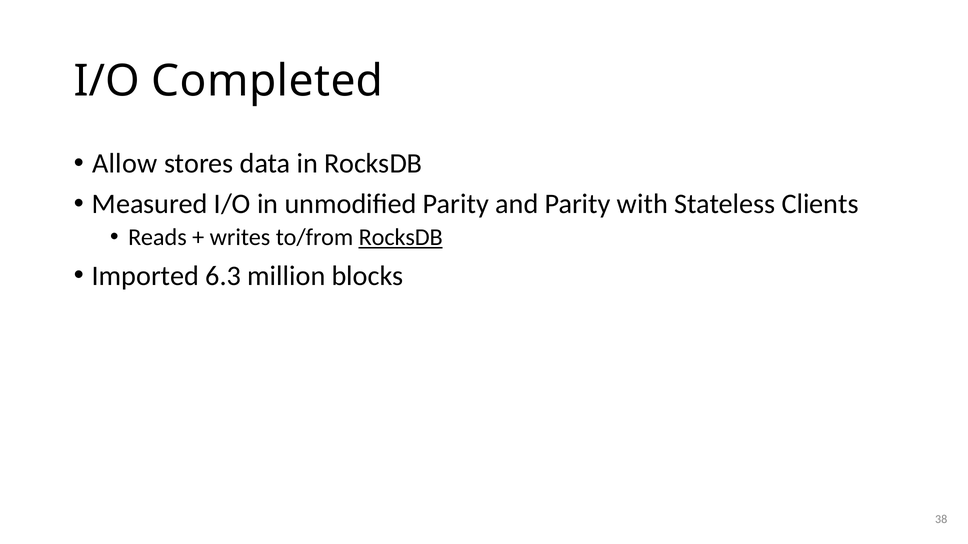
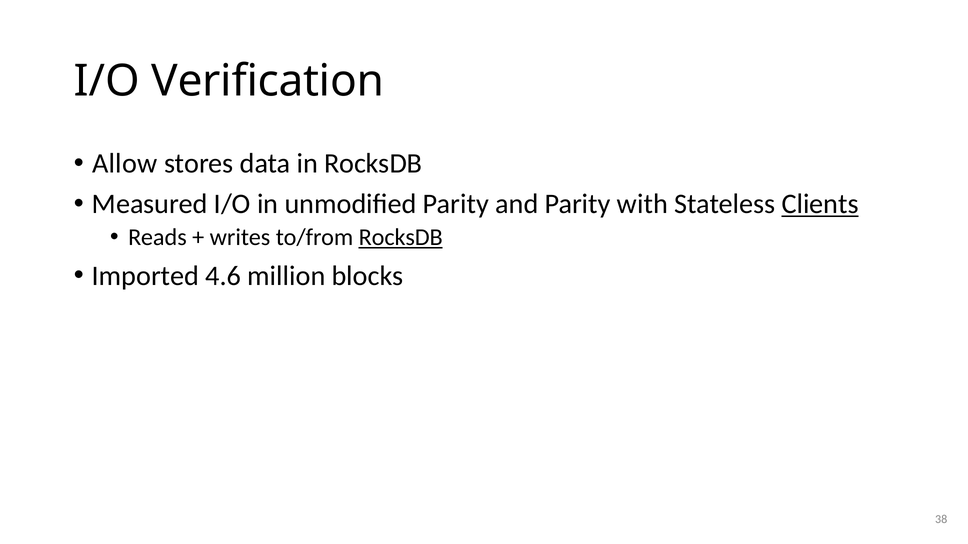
Completed: Completed -> Verification (268, 81)
Clients underline: none -> present (820, 204)
6.3: 6.3 -> 4.6 (223, 276)
